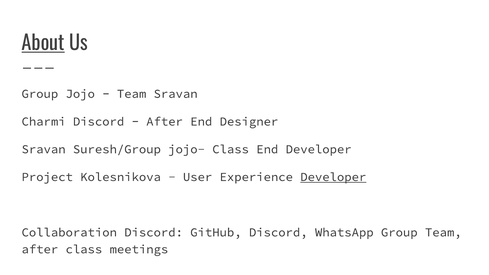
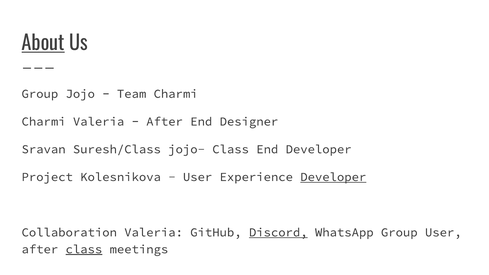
Team Sravan: Sravan -> Charmi (176, 94)
Charmi Discord: Discord -> Valeria (99, 122)
Suresh/Group: Suresh/Group -> Suresh/Class (117, 149)
Collaboration Discord: Discord -> Valeria (154, 232)
Discord underline: none -> present (278, 232)
Group Team: Team -> User (443, 232)
class underline: none -> present (84, 249)
